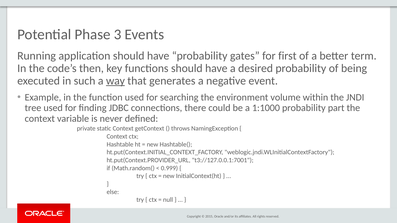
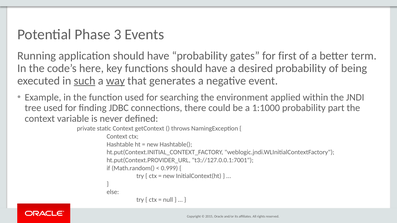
then: then -> here (91, 68)
such underline: none -> present (85, 81)
volume: volume -> applied (286, 97)
